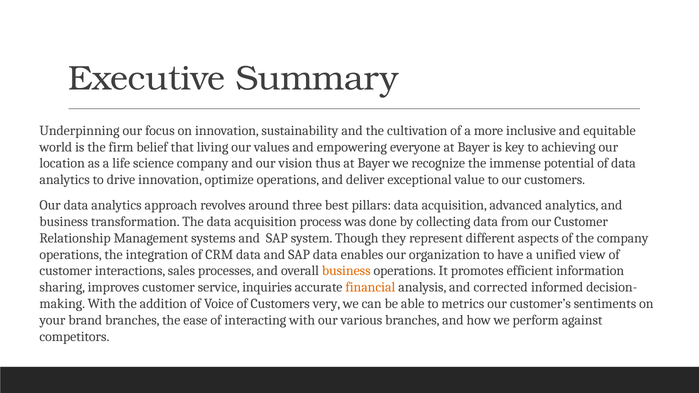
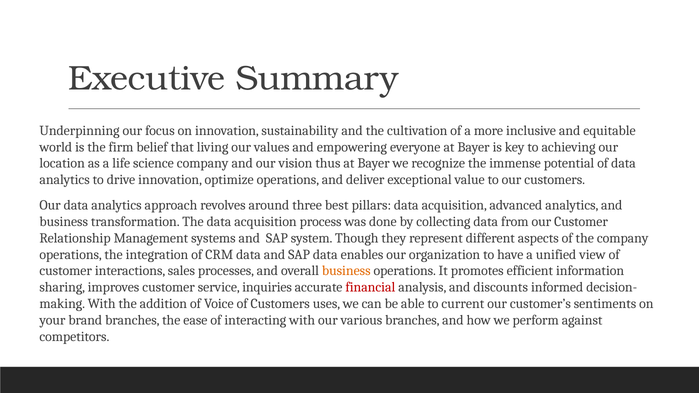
financial colour: orange -> red (370, 287)
corrected: corrected -> discounts (501, 287)
very: very -> uses (326, 304)
metrics: metrics -> current (463, 304)
